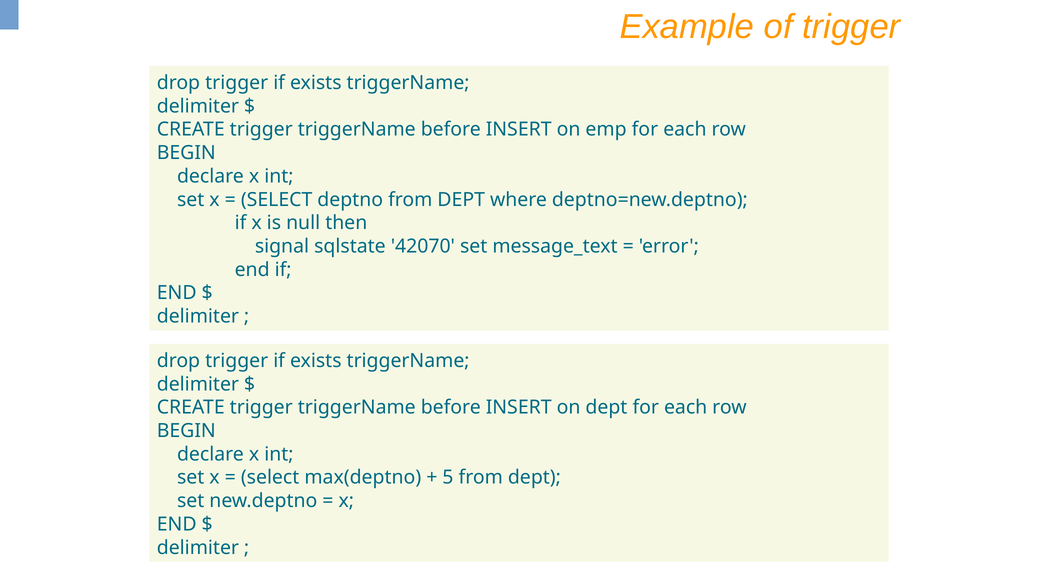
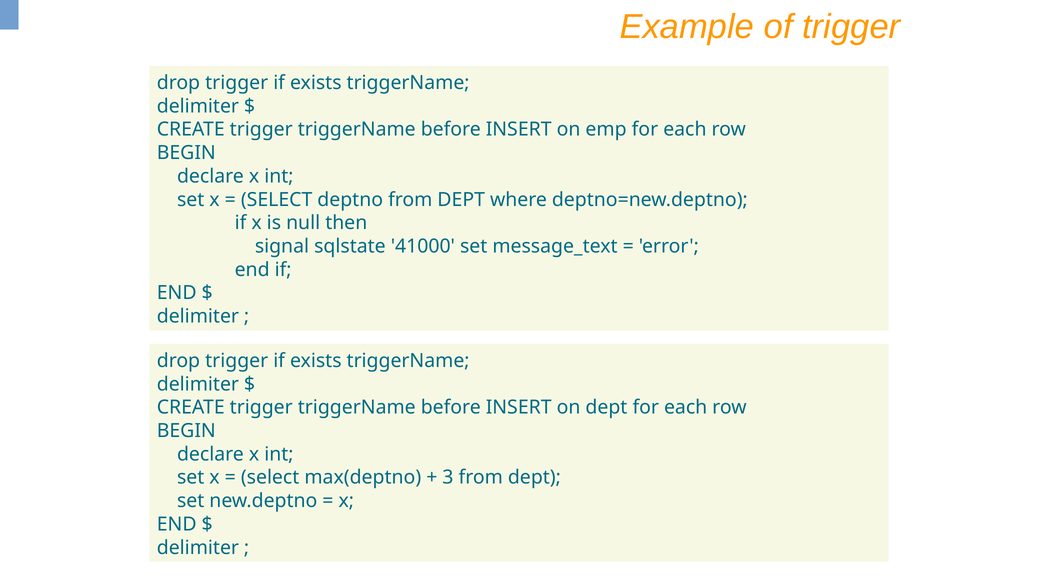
42070: 42070 -> 41000 (423, 246)
5: 5 -> 3 (448, 477)
